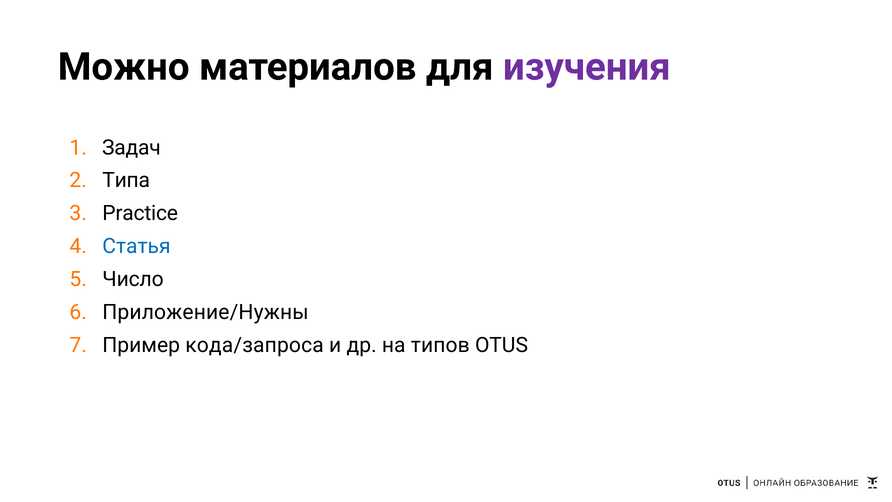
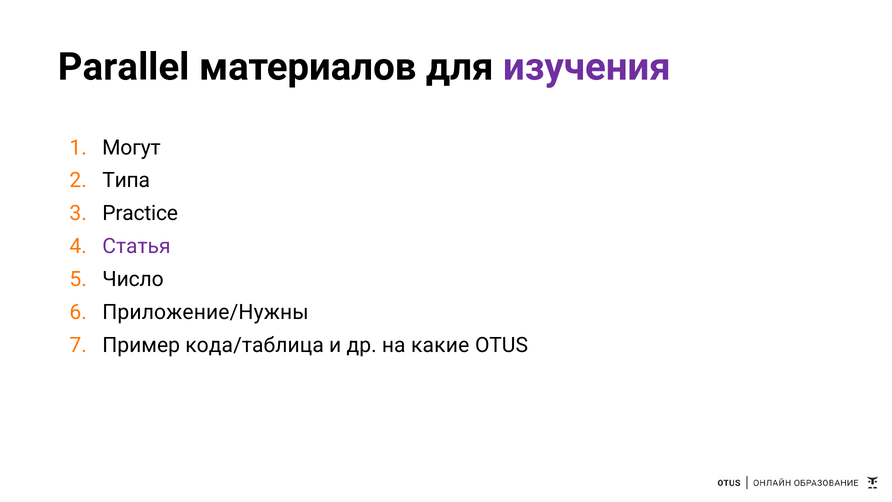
Можно: Можно -> Parallel (124, 67)
Задач: Задач -> Могут (131, 147)
Статья colour: blue -> purple (136, 246)
кода/запроса: кода/запроса -> кода/таблица (255, 345)
типов: типов -> какие (440, 345)
